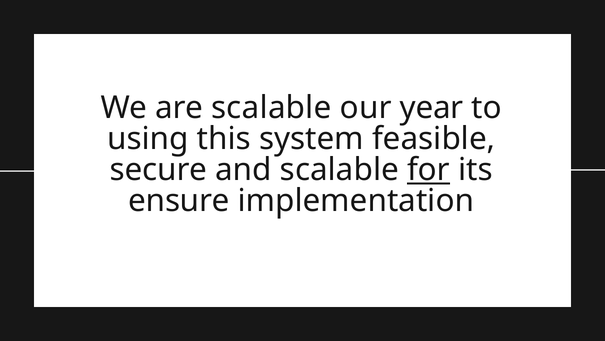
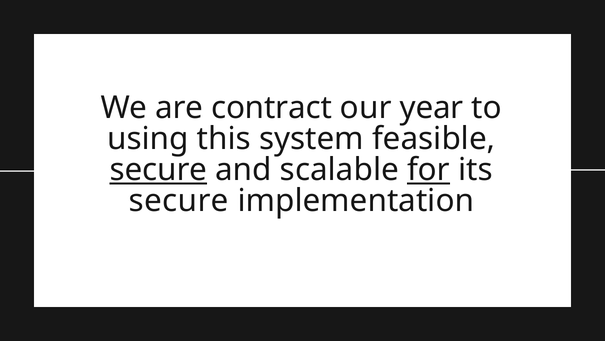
are scalable: scalable -> contract (272, 108)
secure underline: none -> present (158, 170)
ensure: ensure -> secure (179, 200)
